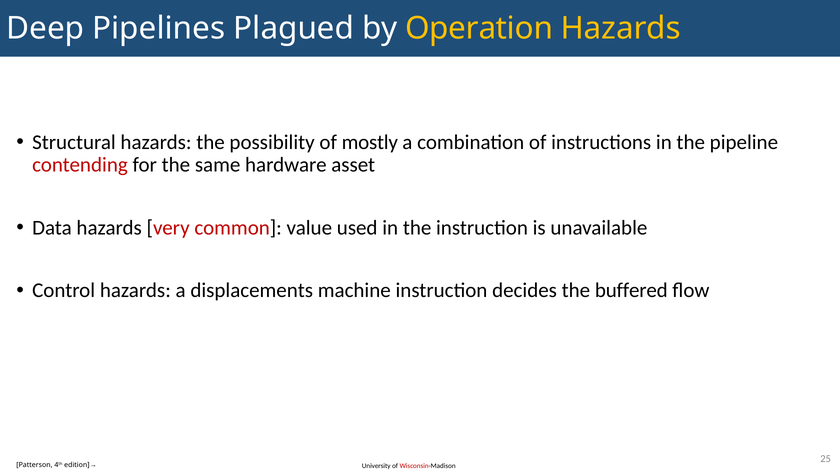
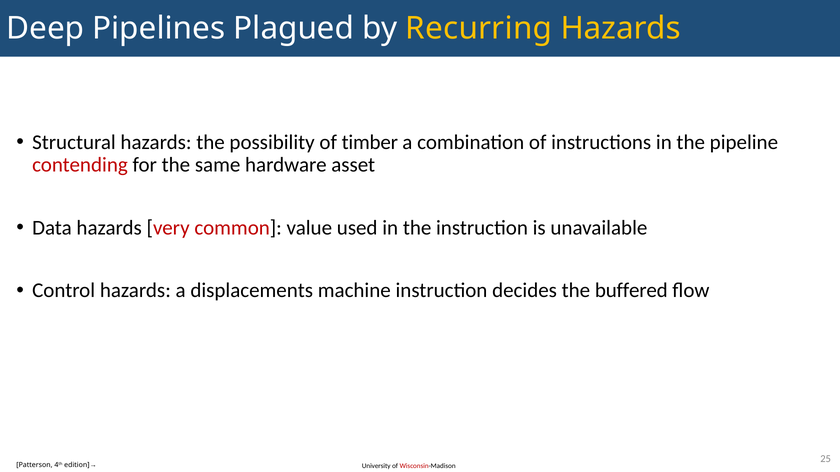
Operation: Operation -> Recurring (479, 28)
mostly: mostly -> timber (370, 142)
